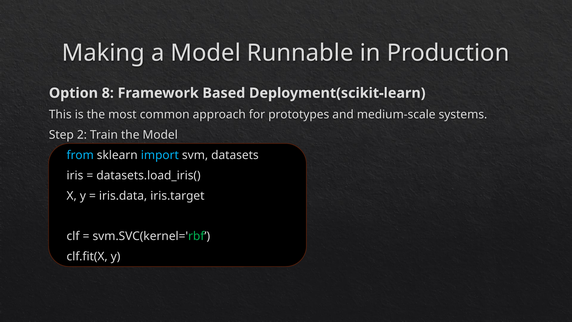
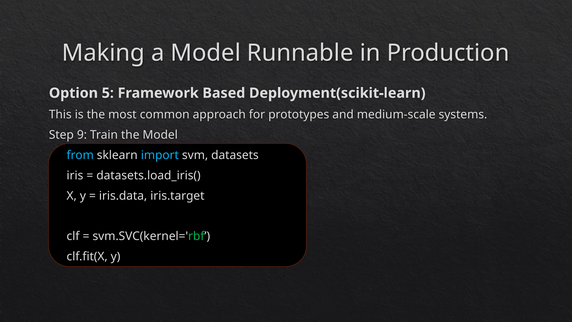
8: 8 -> 5 (108, 93)
2: 2 -> 9 (82, 135)
